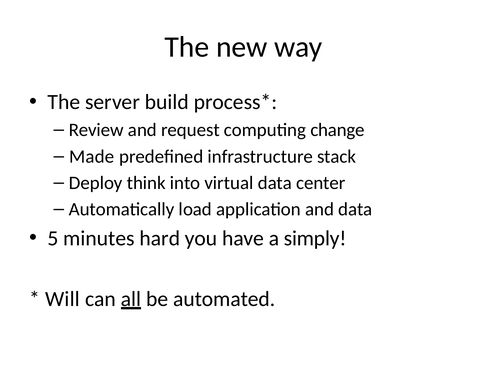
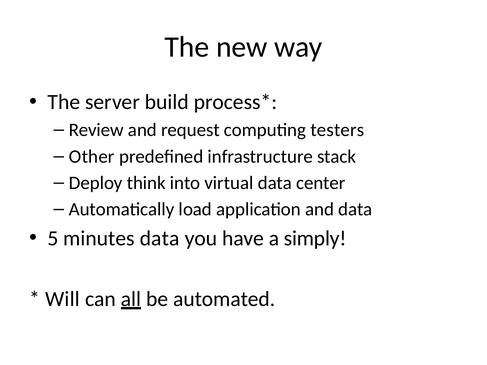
change: change -> testers (337, 130)
Made: Made -> Other (92, 157)
minutes hard: hard -> data (160, 238)
